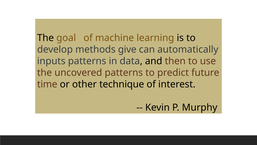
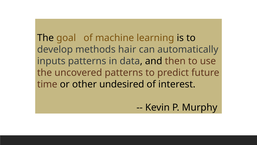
give: give -> hair (127, 49)
technique: technique -> undesired (122, 84)
